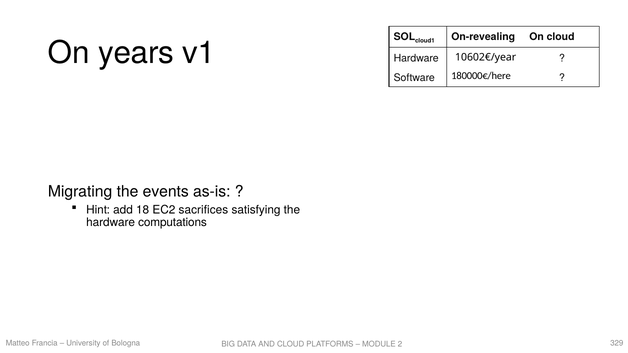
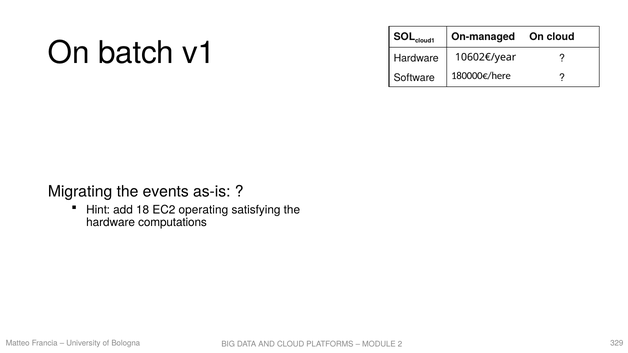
On-revealing: On-revealing -> On-managed (483, 37)
years: years -> batch (136, 53)
sacrifices: sacrifices -> operating (203, 210)
